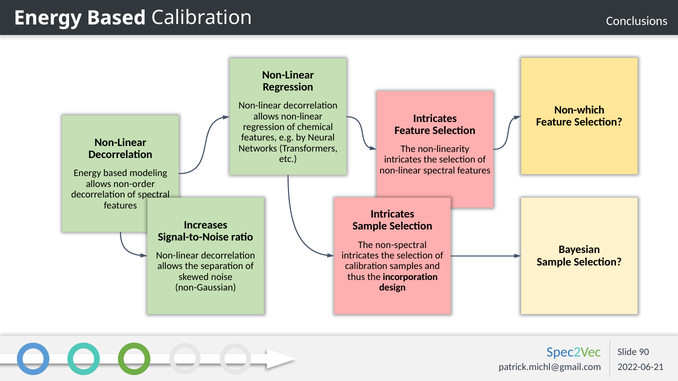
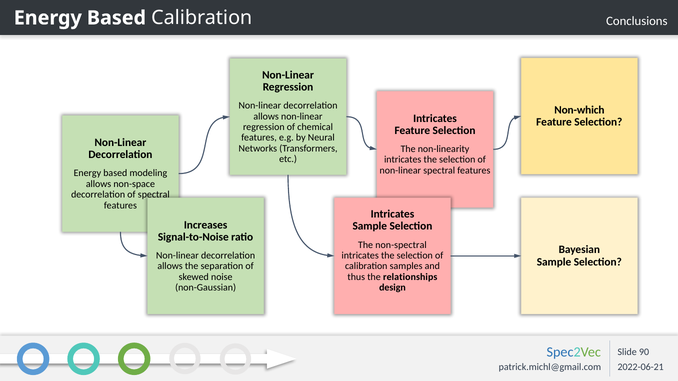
non-order: non-order -> non-space (134, 184)
incorporation: incorporation -> relationships (410, 277)
